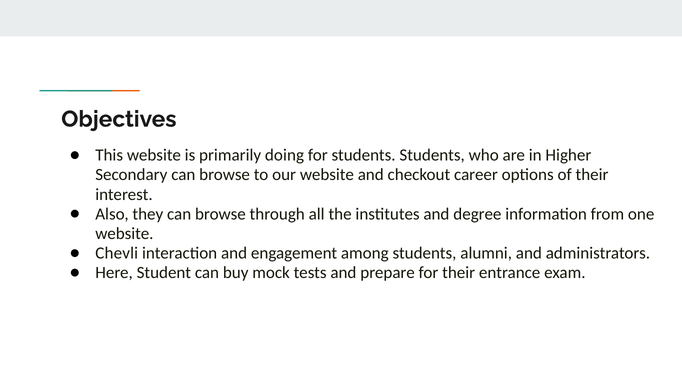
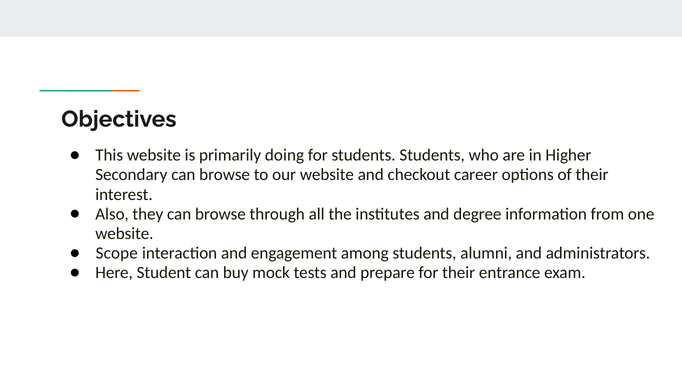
Chevli: Chevli -> Scope (117, 253)
